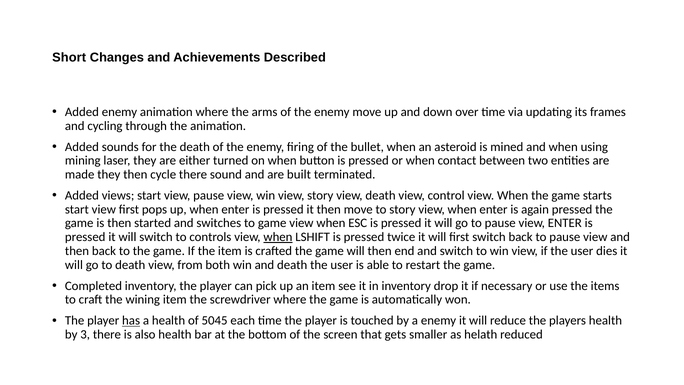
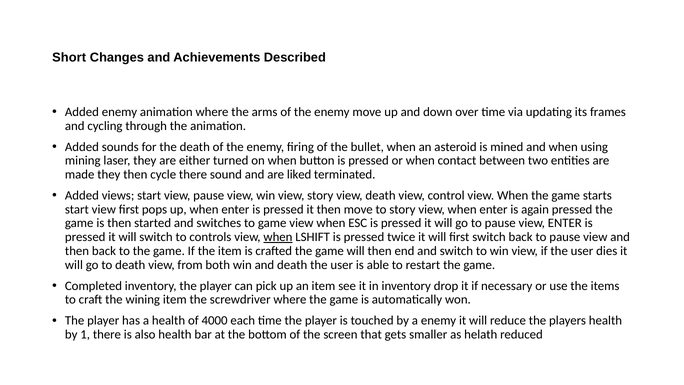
built: built -> liked (299, 174)
has underline: present -> none (131, 320)
5045: 5045 -> 4000 (215, 320)
3: 3 -> 1 (85, 334)
